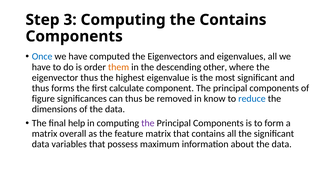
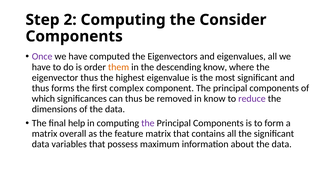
3: 3 -> 2 (70, 20)
the Contains: Contains -> Consider (233, 20)
Once colour: blue -> purple (42, 57)
descending other: other -> know (215, 67)
calculate: calculate -> complex (127, 88)
figure: figure -> which (43, 99)
reduce colour: blue -> purple (252, 99)
